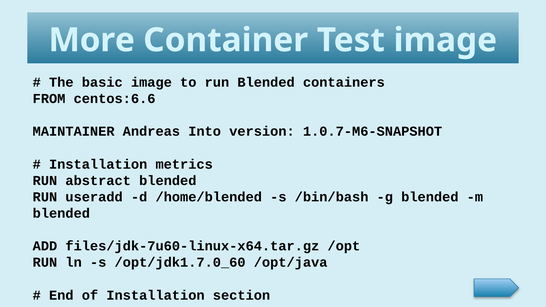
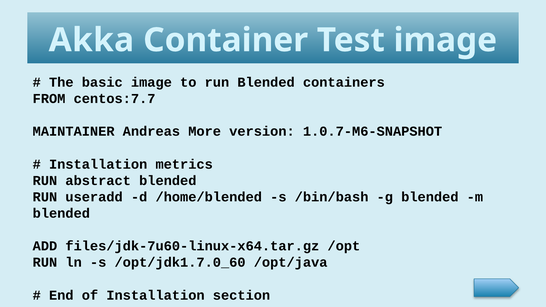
More: More -> Akka (91, 40)
centos:6.6: centos:6.6 -> centos:7.7 (115, 99)
Into: Into -> More (205, 132)
